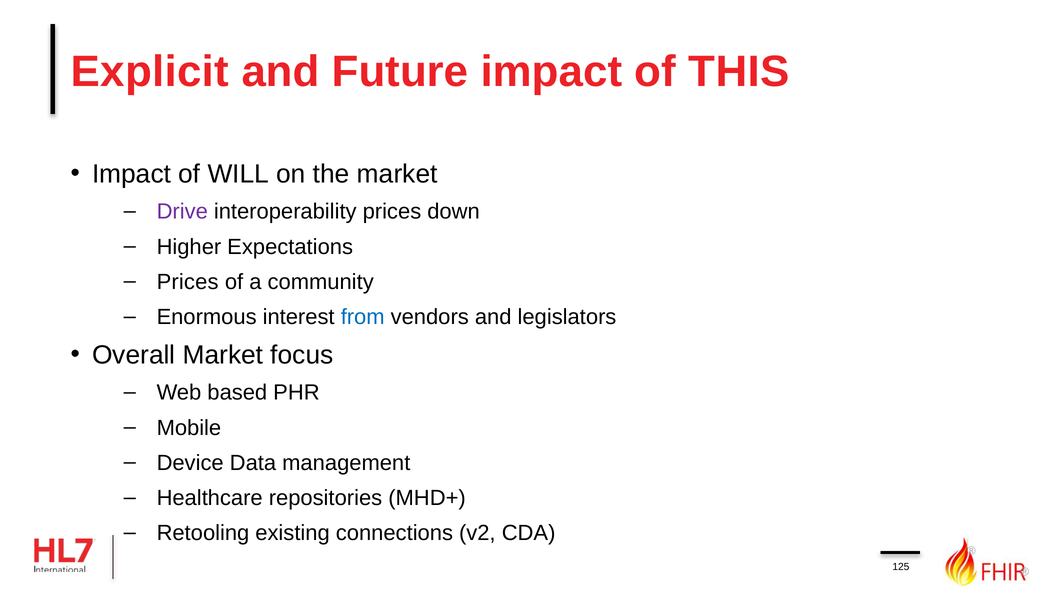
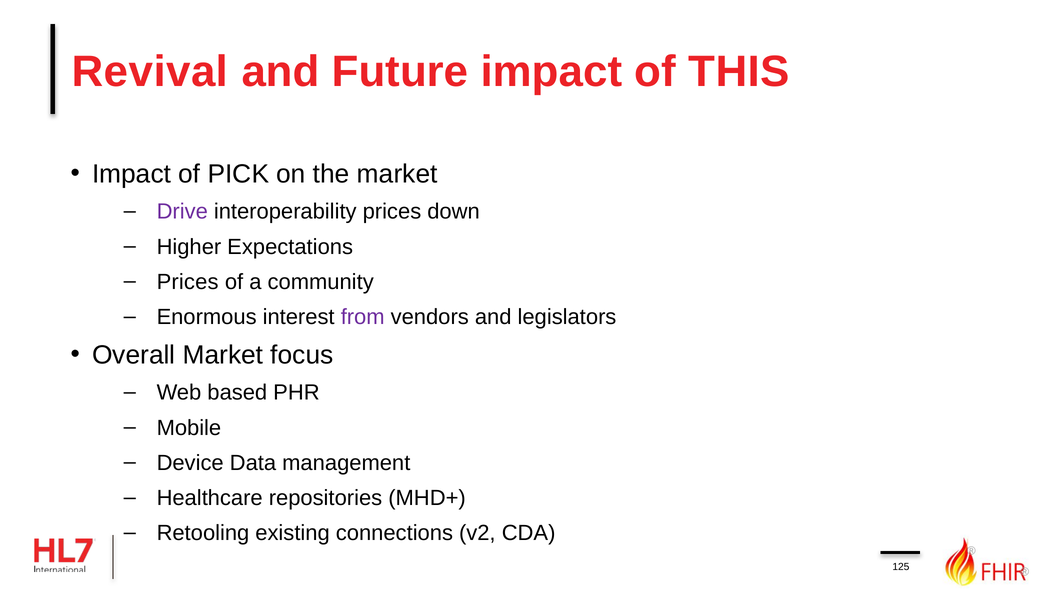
Explicit: Explicit -> Revival (150, 72)
WILL: WILL -> PICK (238, 174)
from colour: blue -> purple (363, 317)
